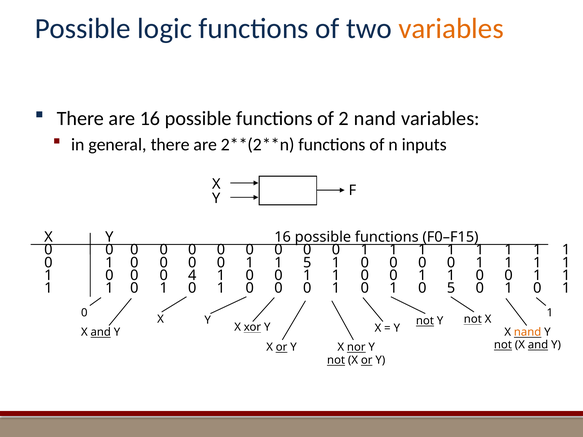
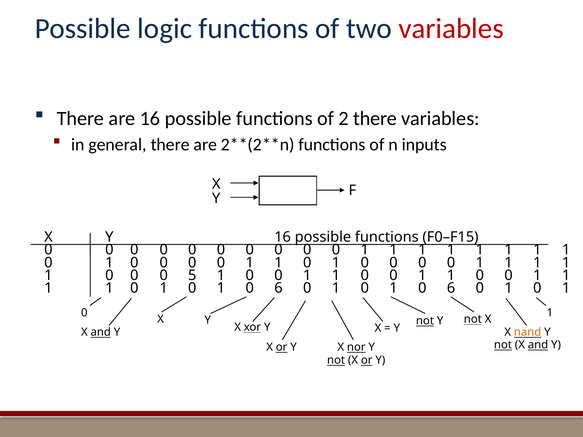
variables colour: orange -> red (451, 29)
2 nand: nand -> there (375, 118)
5: 5 -> 0 (307, 263)
4: 4 -> 5 (192, 276)
0: 0 -> 6 (278, 288)
5: 5 -> 6 (451, 288)
